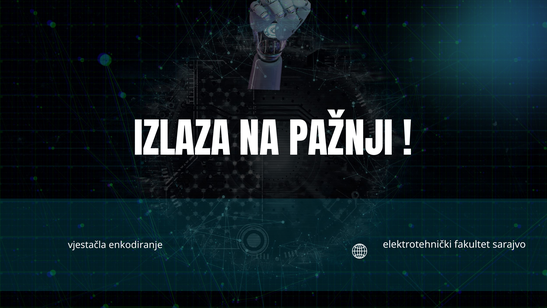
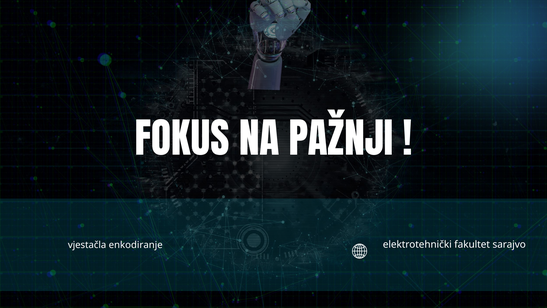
IZLAZA: IZLAZA -> FOKUS (182, 141)
